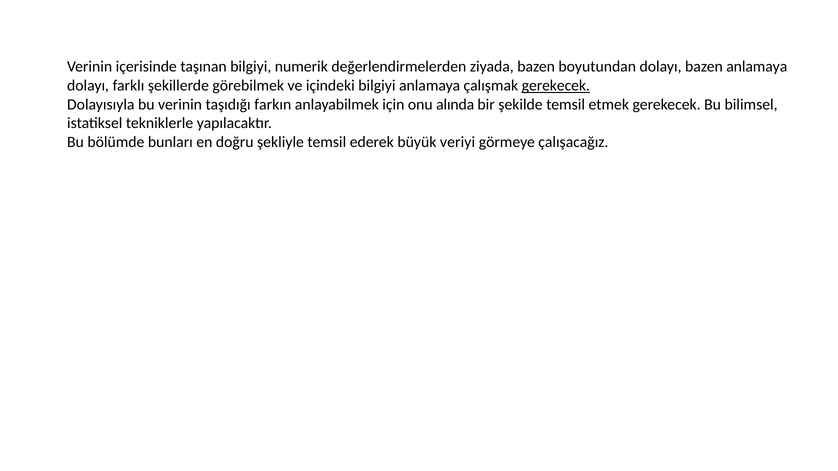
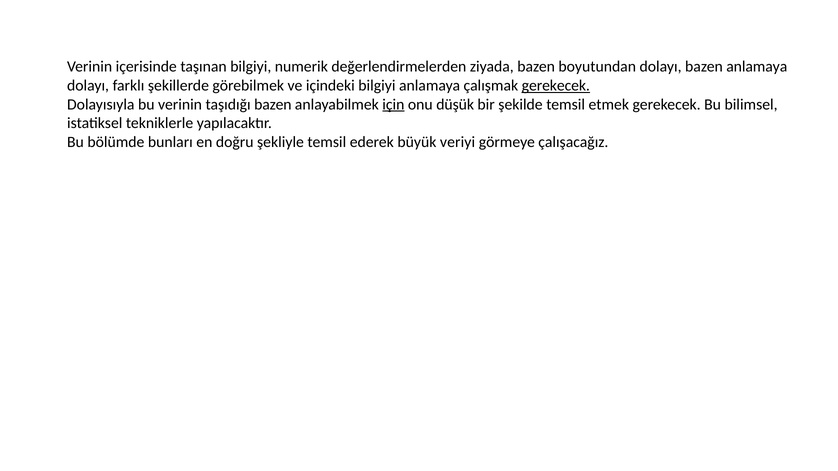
taşıdığı farkın: farkın -> bazen (273, 104)
için underline: none -> present (393, 104)
alında: alında -> düşük (455, 104)
